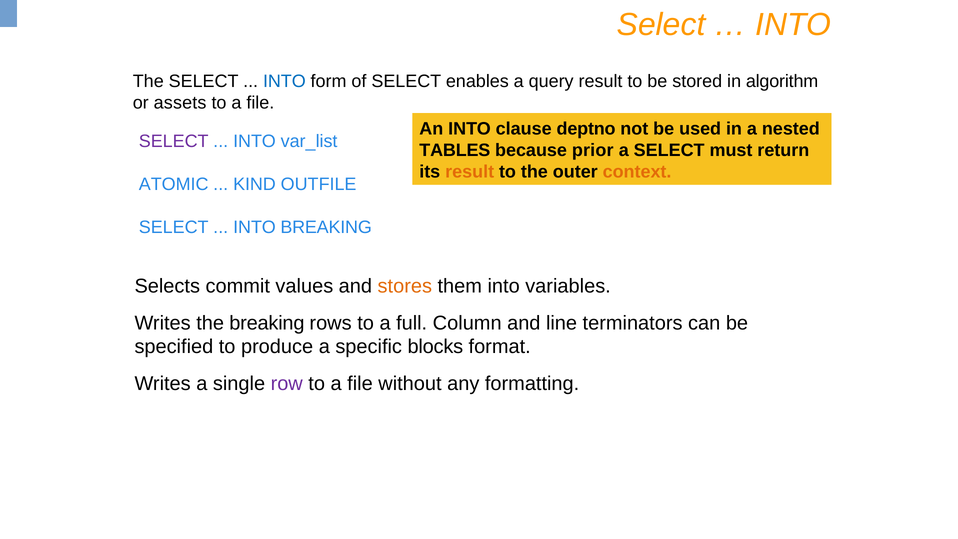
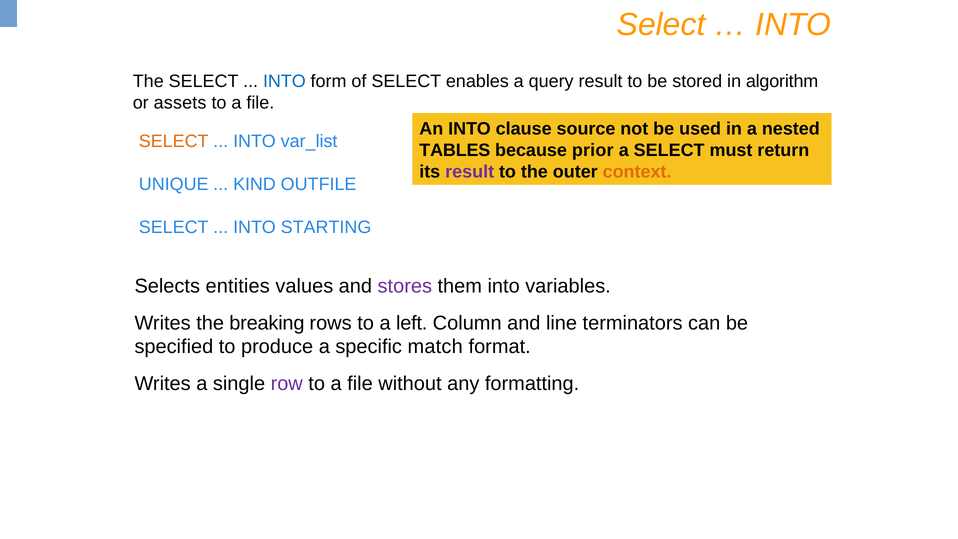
deptno: deptno -> source (586, 129)
SELECT colour: purple -> orange (174, 141)
result colour: orange -> purple (470, 172)
ATOMIC: ATOMIC -> UNIQUE (174, 184)
INTO BREAKING: BREAKING -> STARTING (326, 227)
commit: commit -> entities (238, 286)
stores colour: orange -> purple (405, 286)
full: full -> left (412, 323)
blocks: blocks -> match (435, 347)
